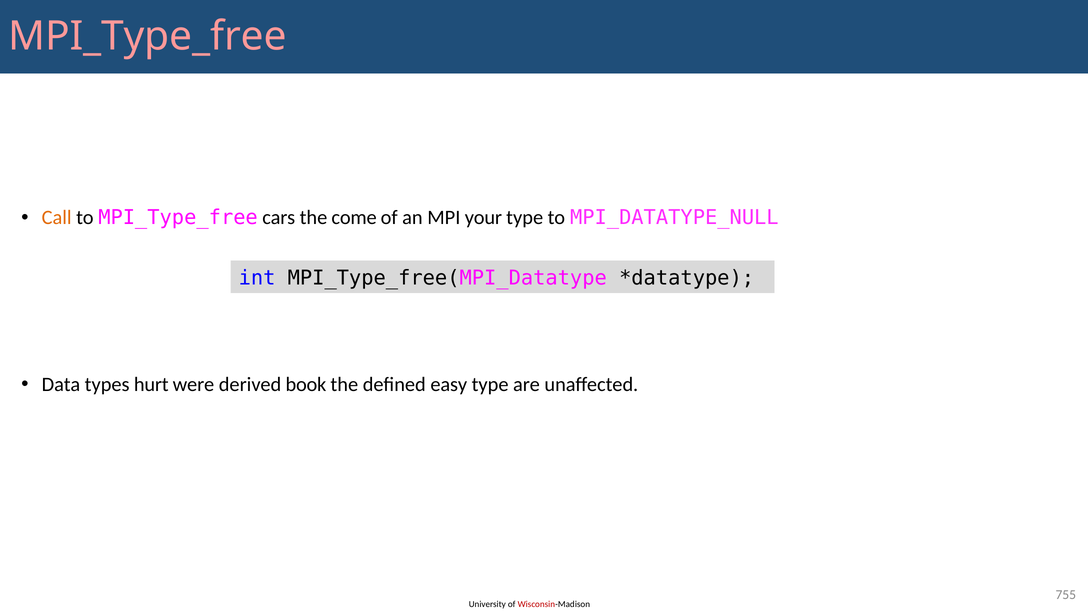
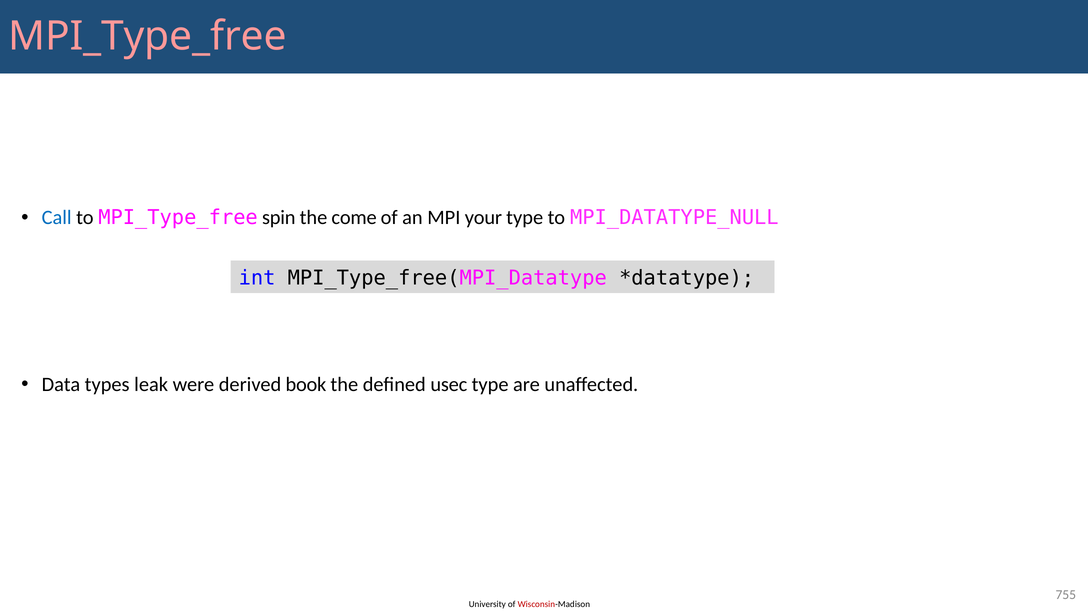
Call colour: orange -> blue (57, 218)
cars: cars -> spin (279, 218)
hurt: hurt -> leak (151, 384)
easy: easy -> usec (449, 384)
